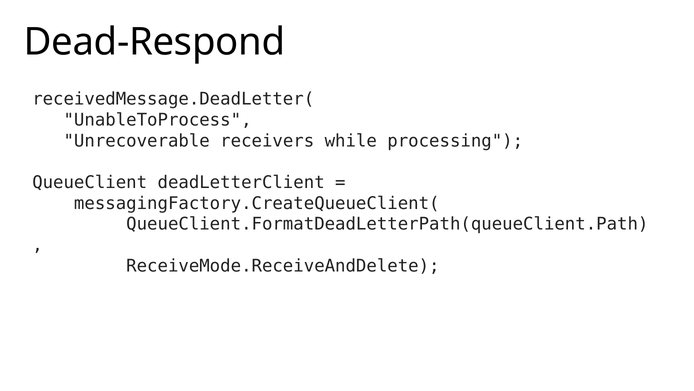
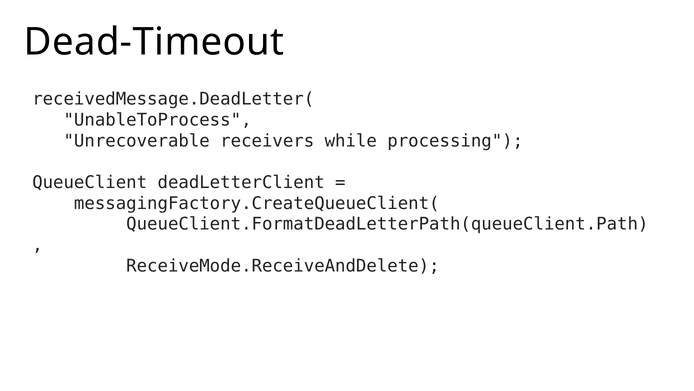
Dead-Respond: Dead-Respond -> Dead-Timeout (154, 42)
